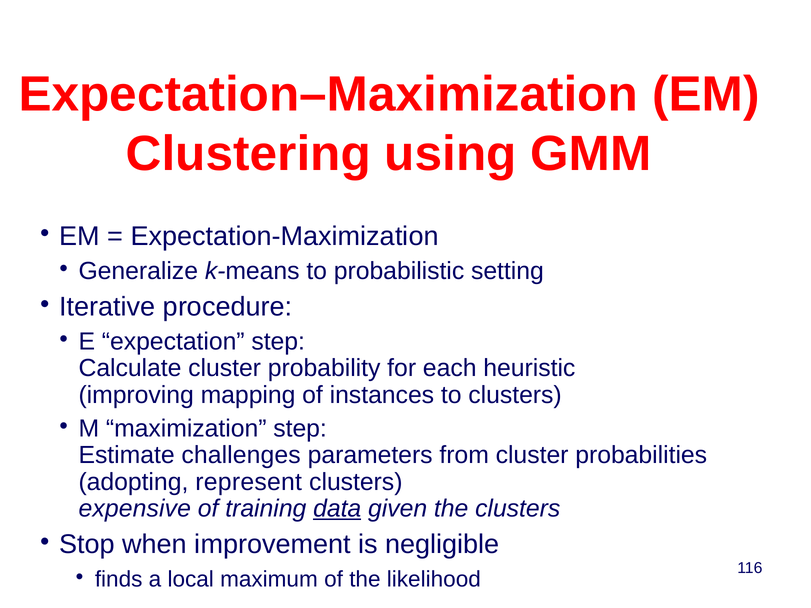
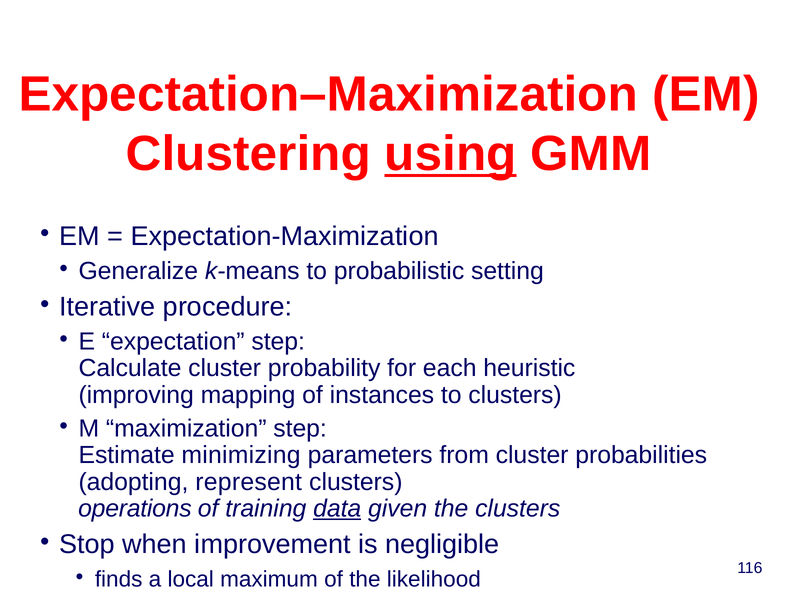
using underline: none -> present (451, 154)
challenges: challenges -> minimizing (241, 455)
expensive: expensive -> operations (135, 509)
